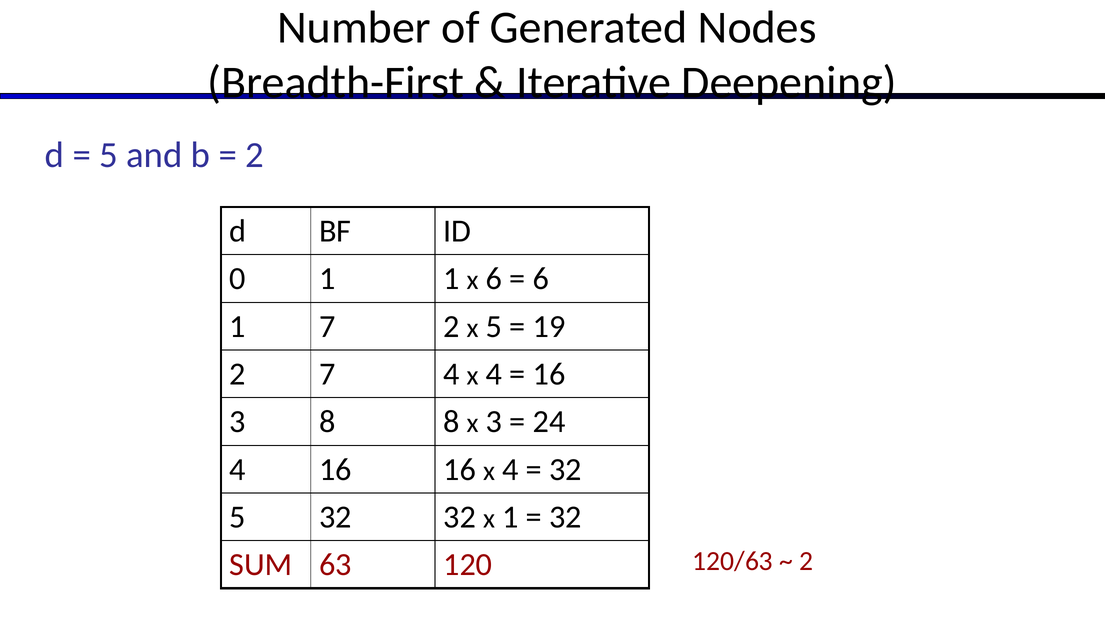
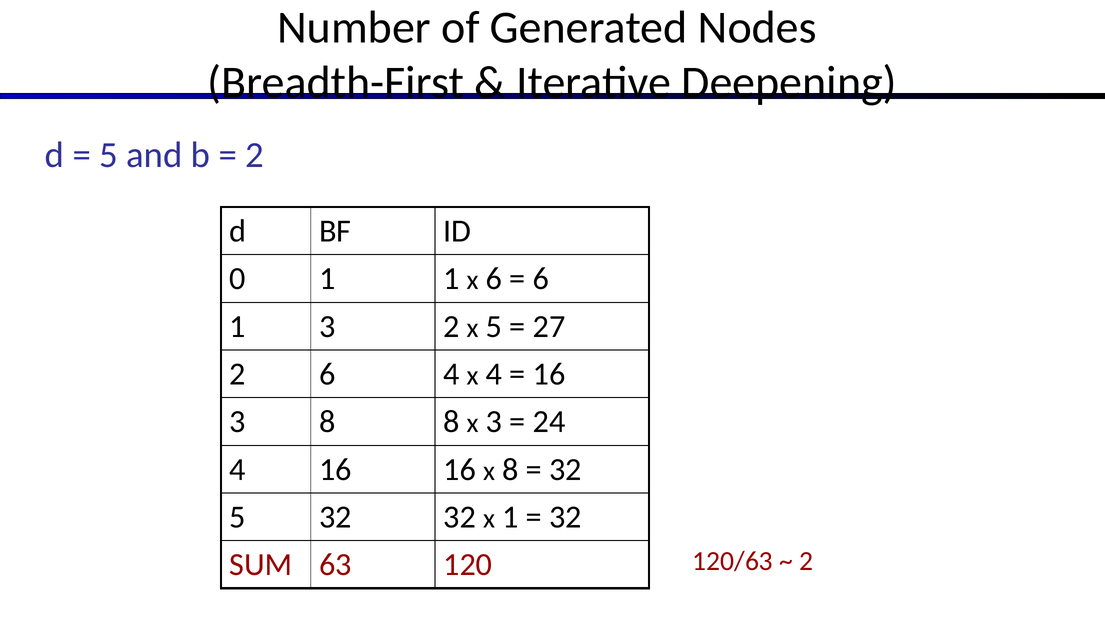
1 7: 7 -> 3 (327, 327)
19: 19 -> 27 (549, 327)
2 7: 7 -> 6 (327, 374)
16 x 4: 4 -> 8 (510, 470)
